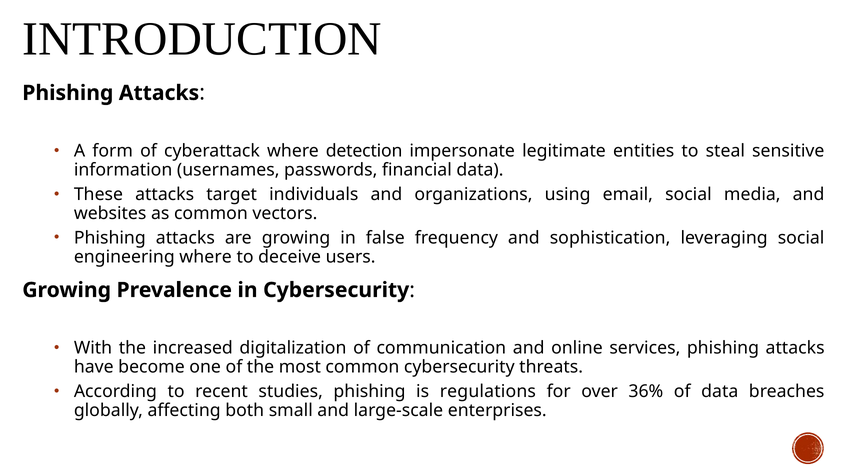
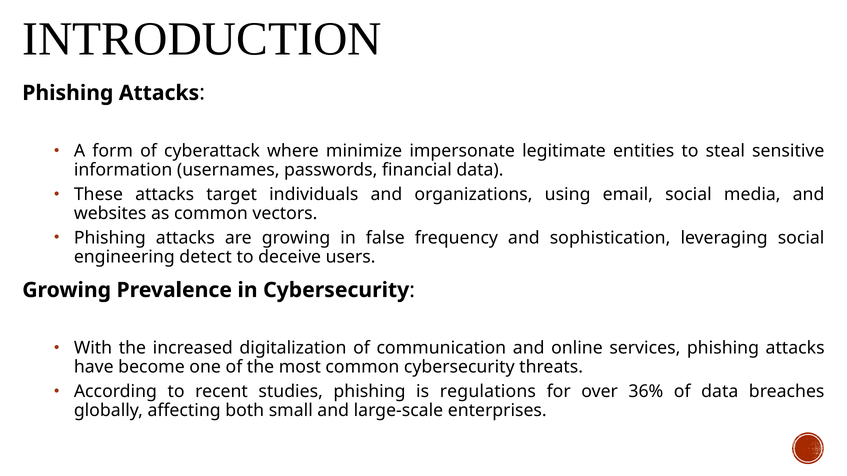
detection: detection -> minimize (364, 151)
engineering where: where -> detect (206, 257)
